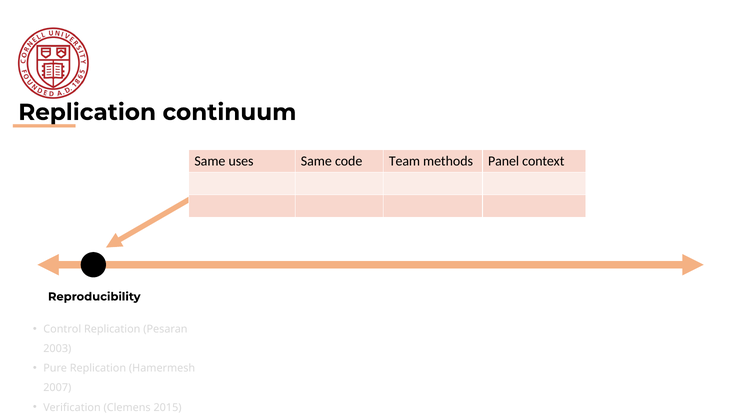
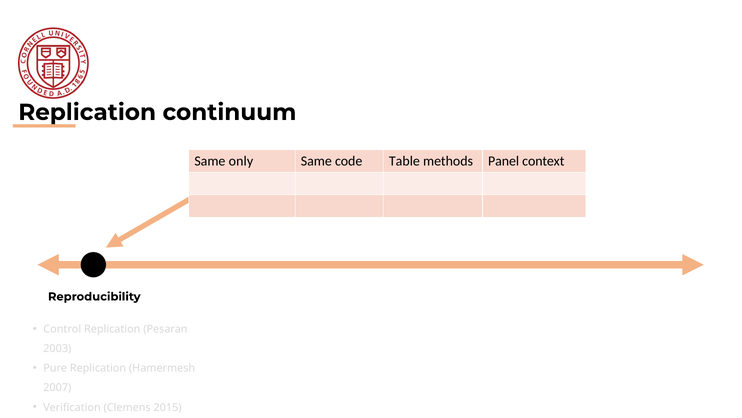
uses: uses -> only (241, 161)
Team: Team -> Table (404, 161)
